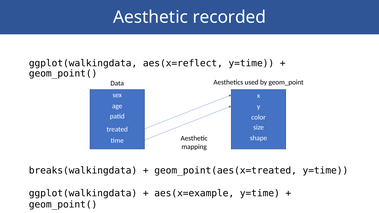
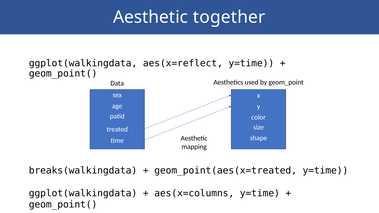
recorded: recorded -> together (229, 17)
aes(x=example: aes(x=example -> aes(x=columns (194, 193)
